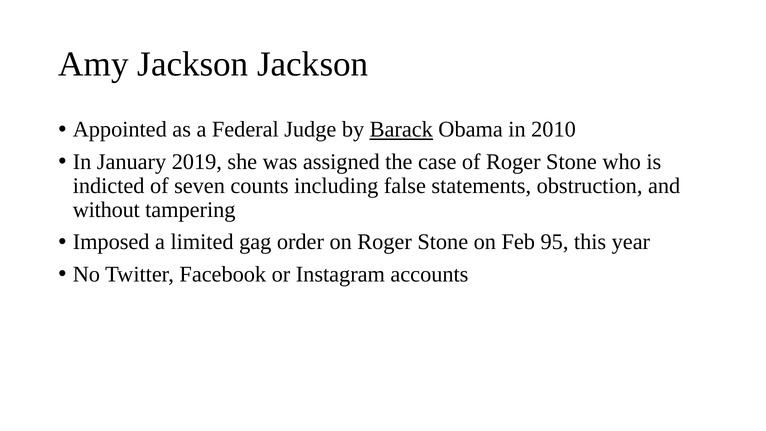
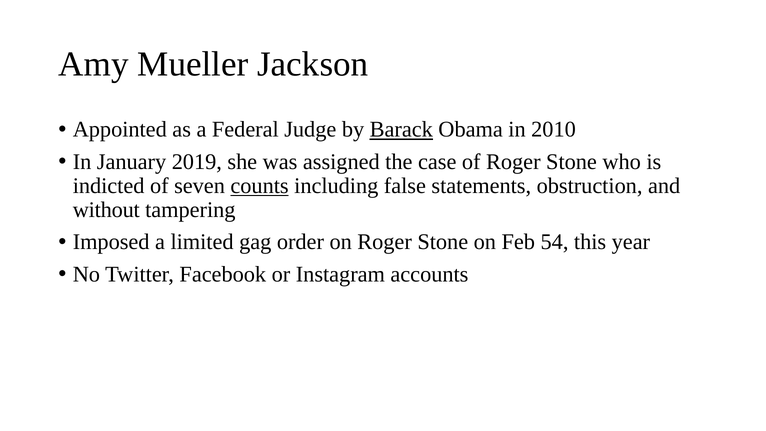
Amy Jackson: Jackson -> Mueller (193, 64)
counts underline: none -> present (260, 186)
95: 95 -> 54 (555, 242)
